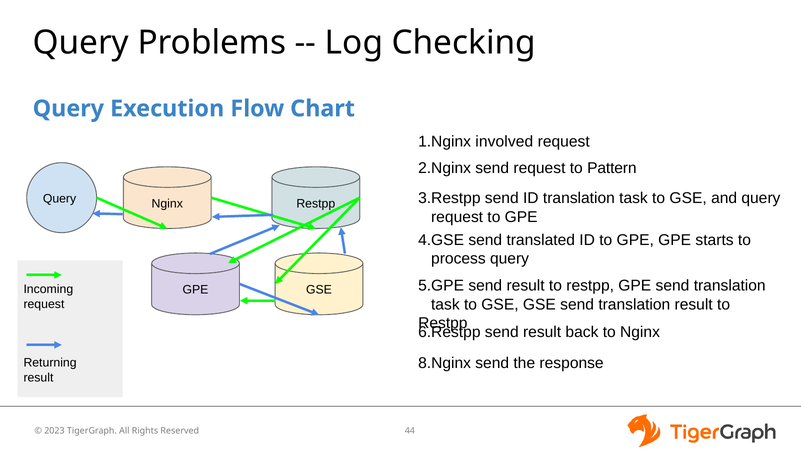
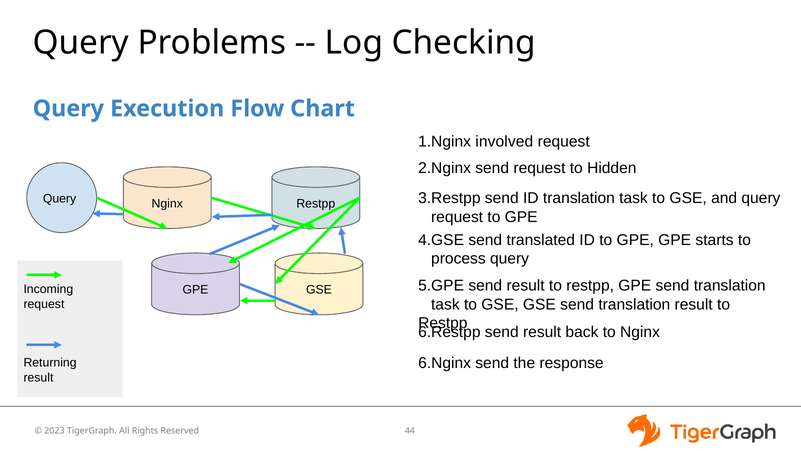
Pattern: Pattern -> Hidden (612, 168)
8.Nginx: 8.Nginx -> 6.Nginx (445, 363)
